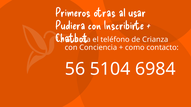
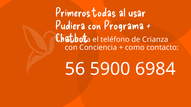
otras: otras -> todas (105, 13)
Inscribirte: Inscribirte -> Programa (124, 26)
5104: 5104 -> 5900 (110, 69)
